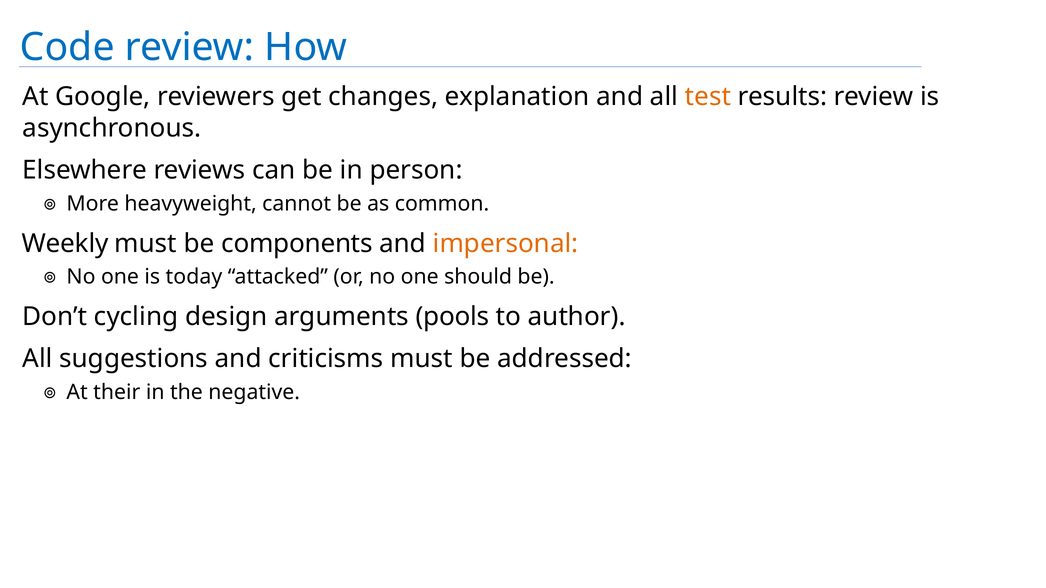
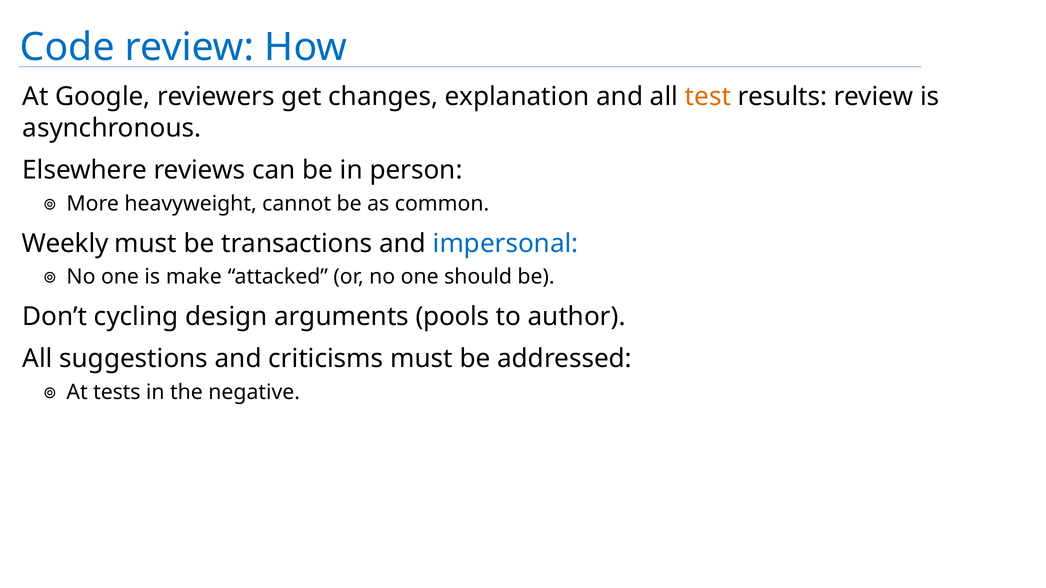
components: components -> transactions (297, 244)
impersonal colour: orange -> blue (506, 244)
today: today -> make (194, 277)
their: their -> tests (117, 393)
